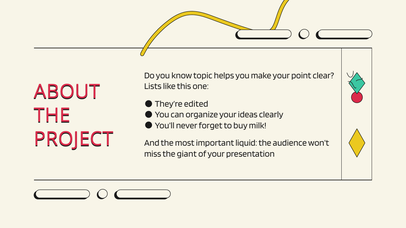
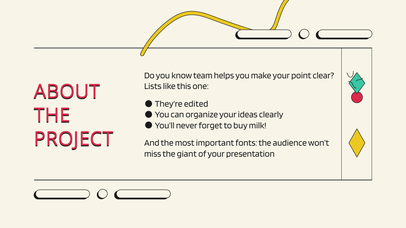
topic: topic -> team (203, 76)
liquid: liquid -> fonts (246, 143)
